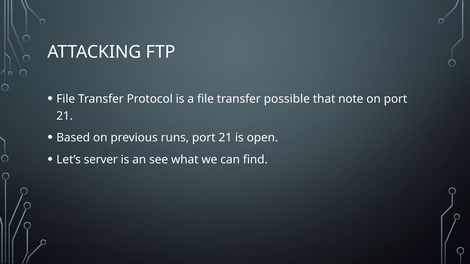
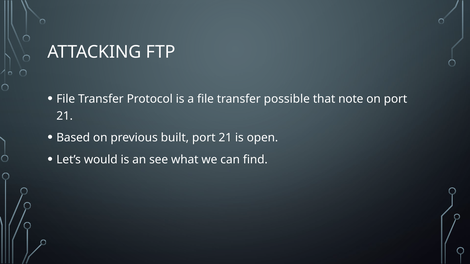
runs: runs -> built (175, 138)
server: server -> would (101, 160)
